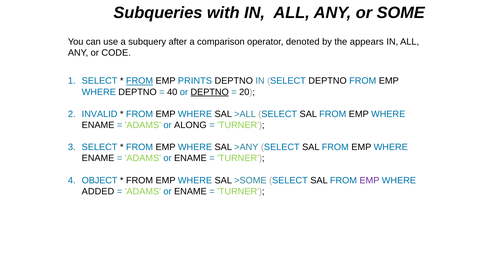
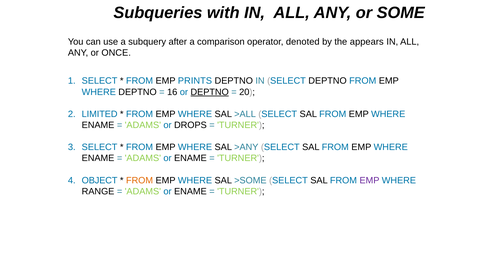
CODE: CODE -> ONCE (116, 53)
FROM underline: present -> none (140, 81)
40: 40 -> 16 (172, 92)
INVALID: INVALID -> LIMITED (100, 114)
ALONG: ALONG -> DROPS (190, 125)
FROM colour: black -> orange (140, 180)
ADDED: ADDED -> RANGE (98, 191)
